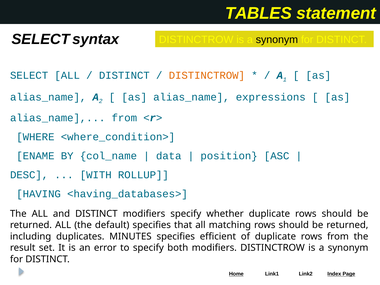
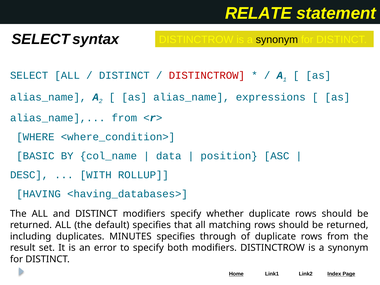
TABLES: TABLES -> RELATE (258, 13)
DISTINCTROW colour: orange -> red (207, 76)
ENAME: ENAME -> BASIC (35, 156)
efficient: efficient -> through (218, 236)
